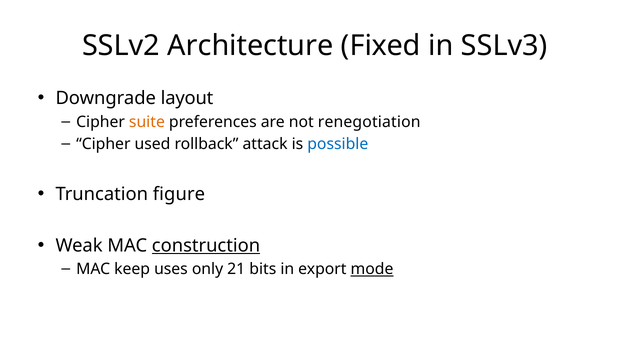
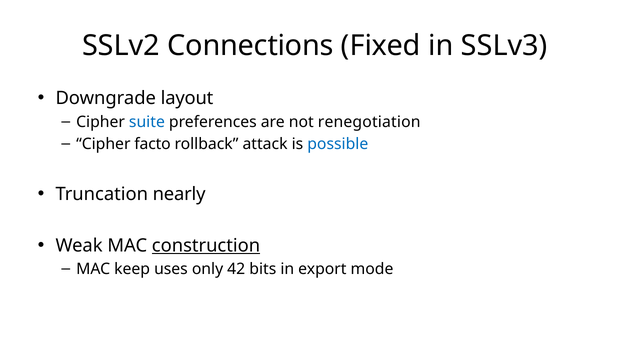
Architecture: Architecture -> Connections (251, 46)
suite colour: orange -> blue (147, 122)
used: used -> facto (153, 144)
figure: figure -> nearly (179, 194)
21: 21 -> 42 (236, 269)
mode underline: present -> none (372, 269)
